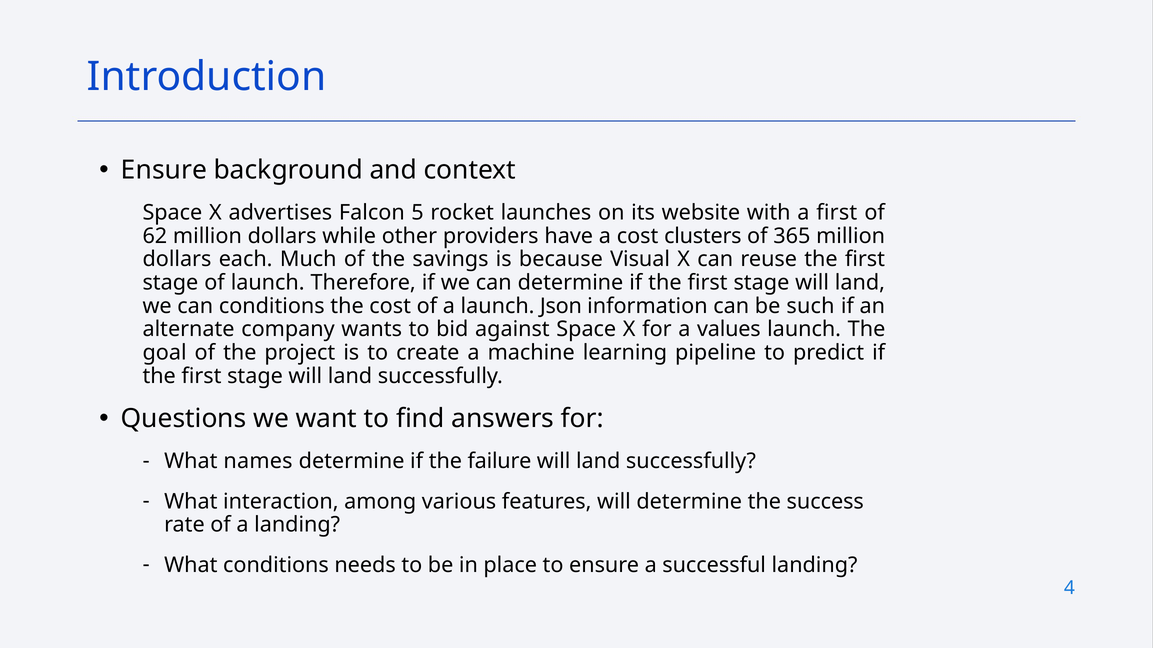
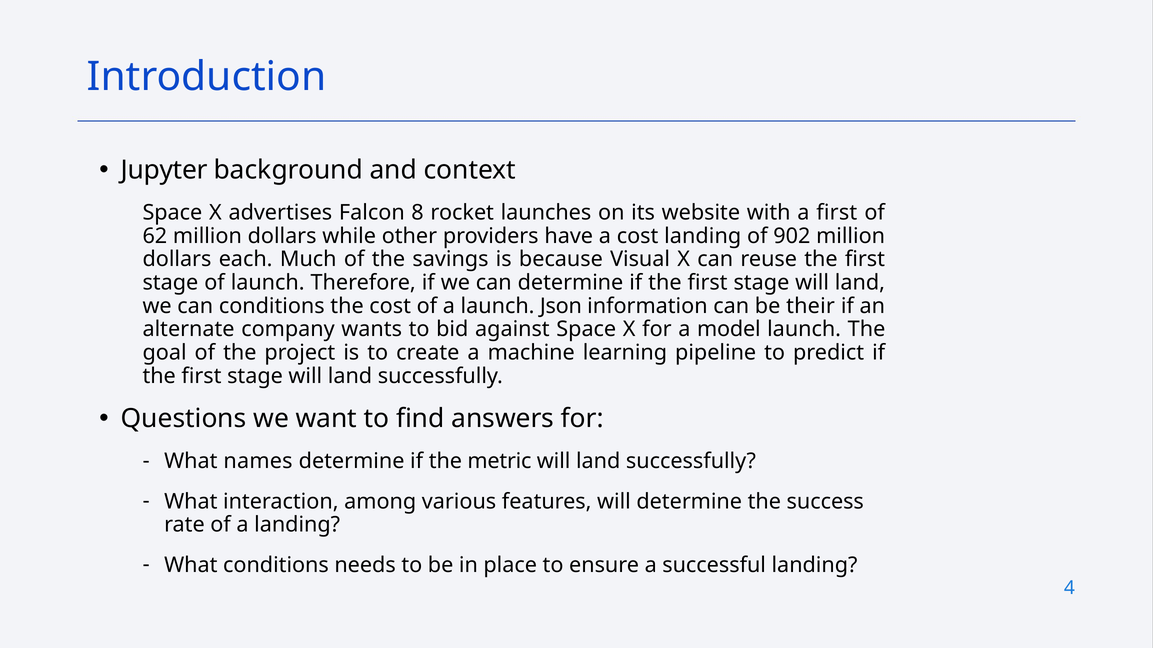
Ensure: Ensure -> Jupyter (164, 170)
5: 5 -> 8 (418, 213)
cost clusters: clusters -> landing (703, 236)
365: 365 -> 902 (792, 236)
such: such -> their (810, 306)
values: values -> model (729, 330)
failure: failure -> metric (499, 462)
